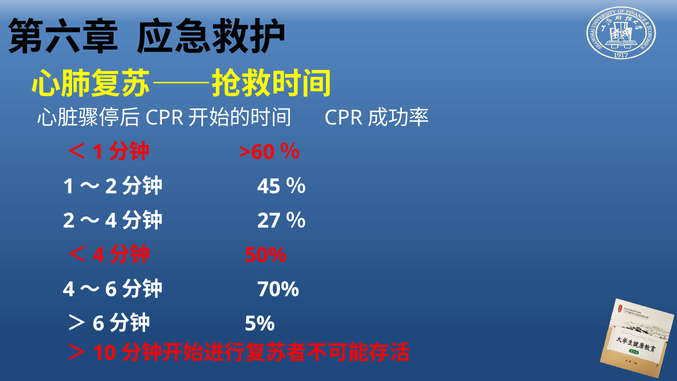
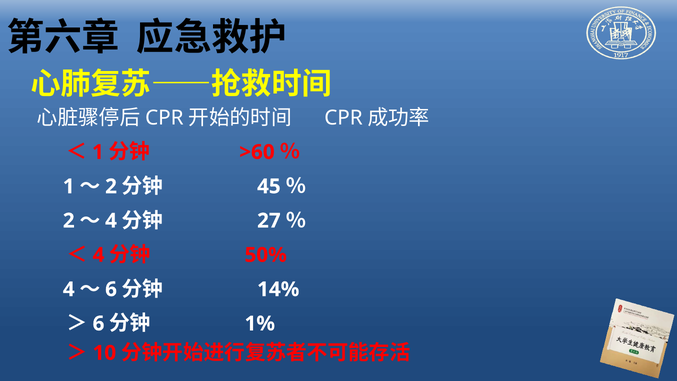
70%: 70% -> 14% (278, 289)
5%: 5% -> 1% (260, 323)
